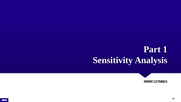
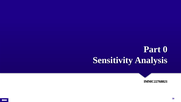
1: 1 -> 0 (165, 49)
